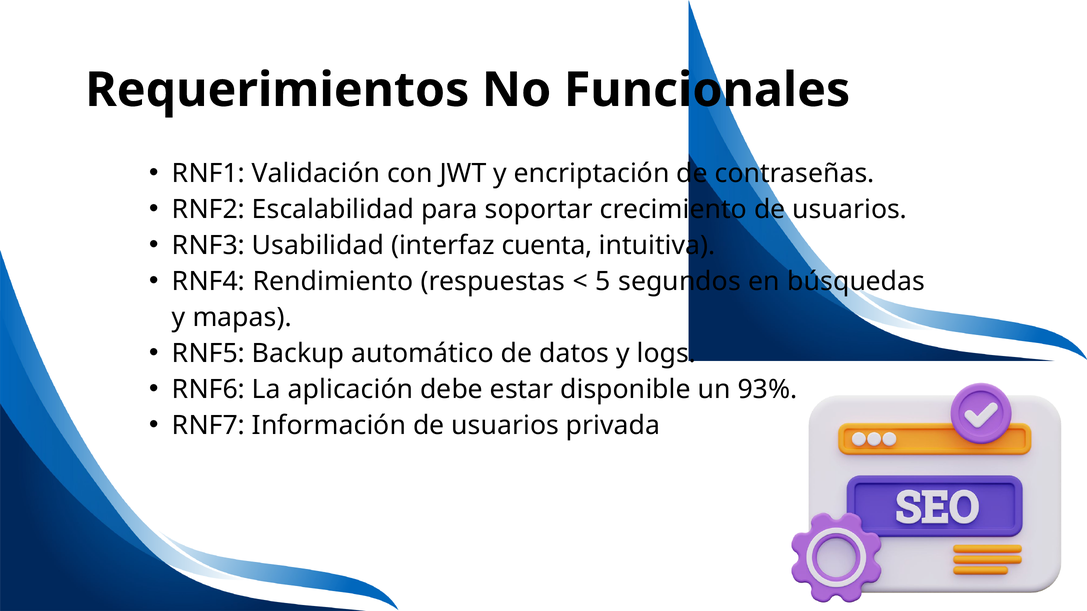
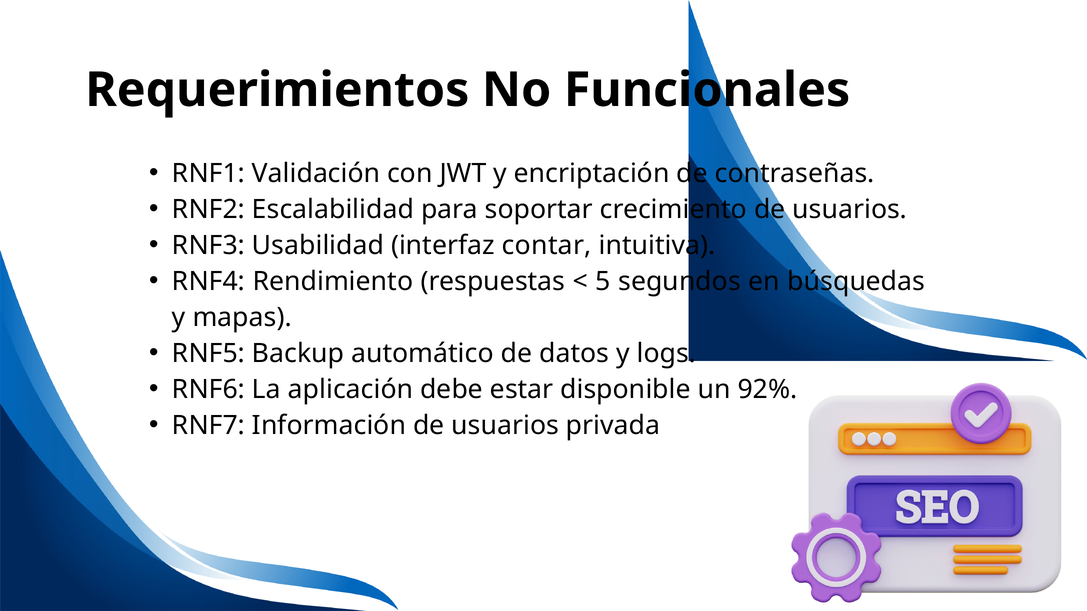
cuenta: cuenta -> contar (547, 246)
93%: 93% -> 92% (768, 390)
